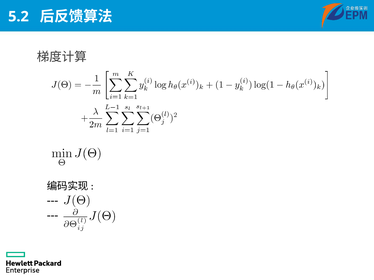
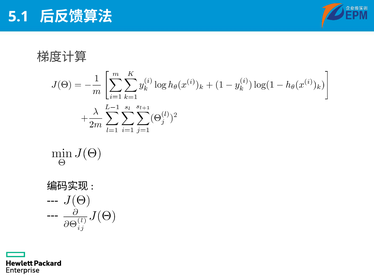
5.2: 5.2 -> 5.1 (18, 17)
